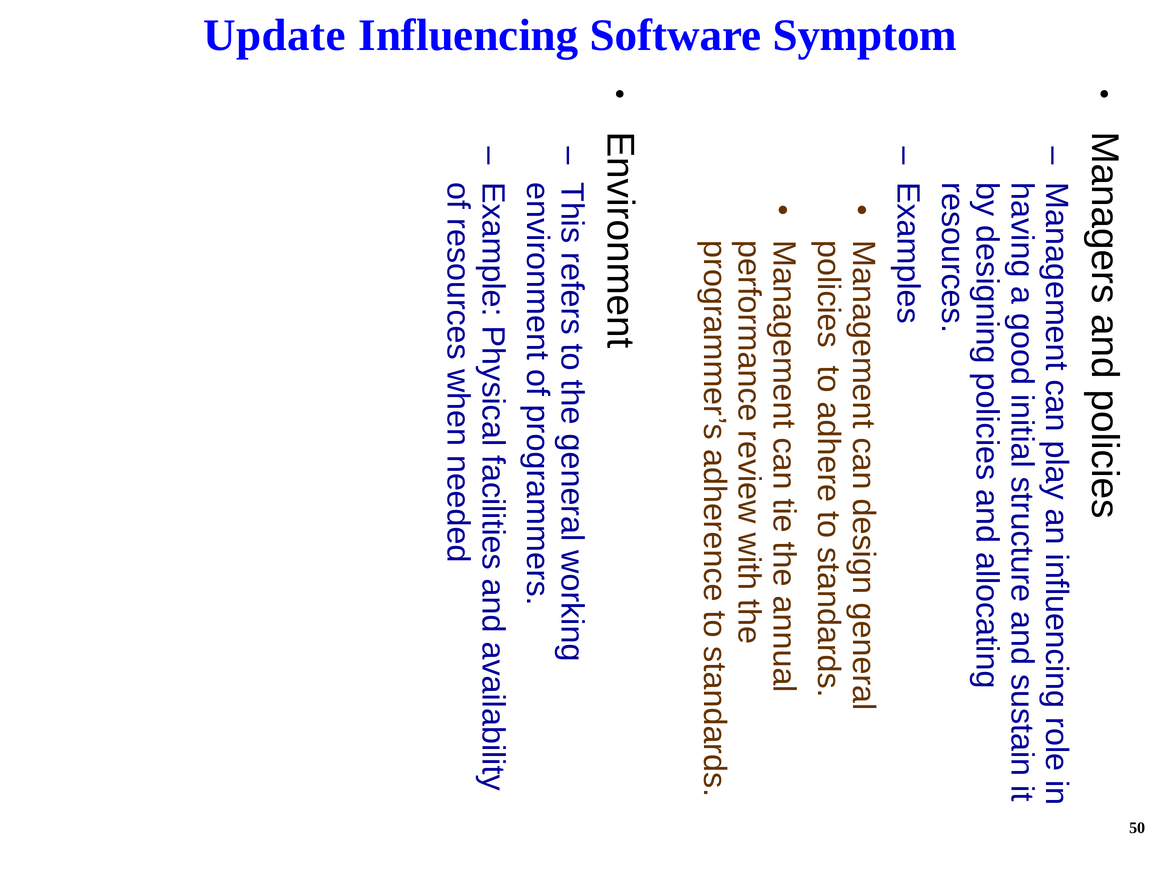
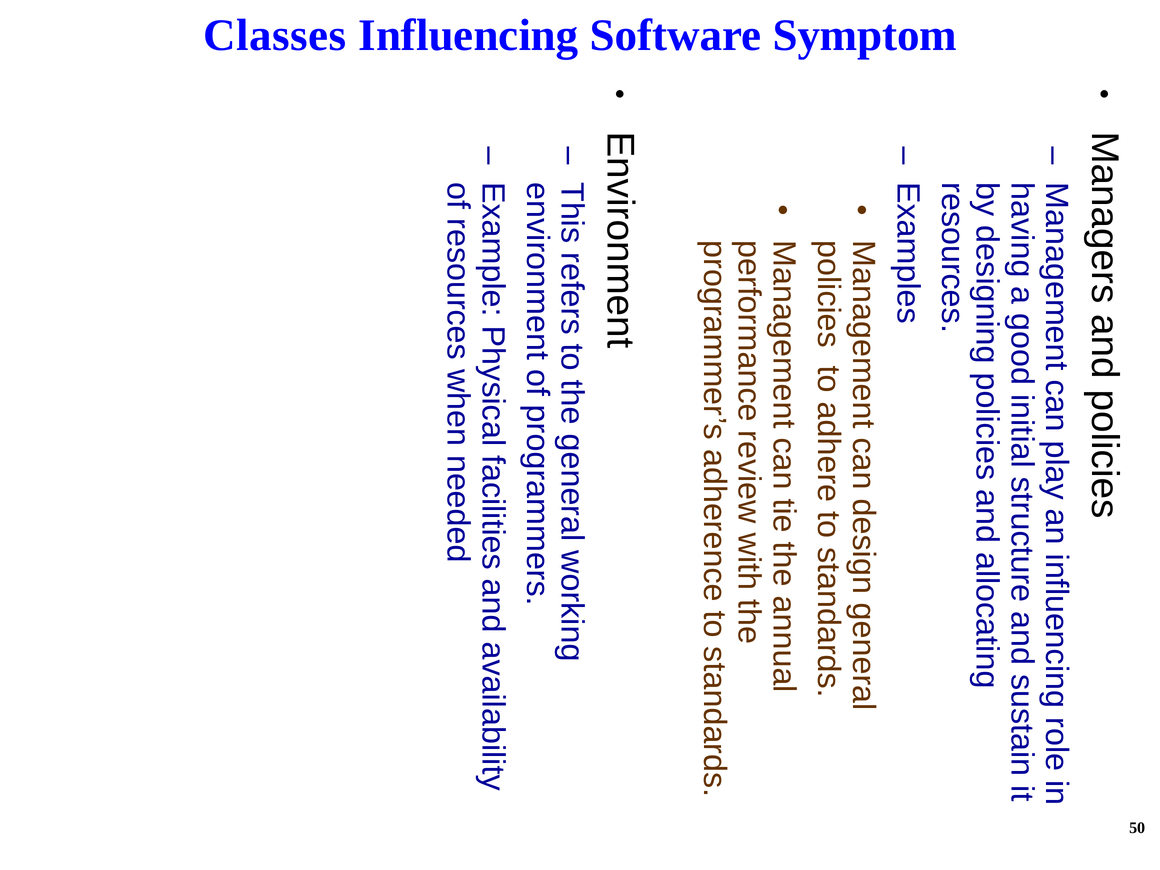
Update: Update -> Classes (275, 35)
